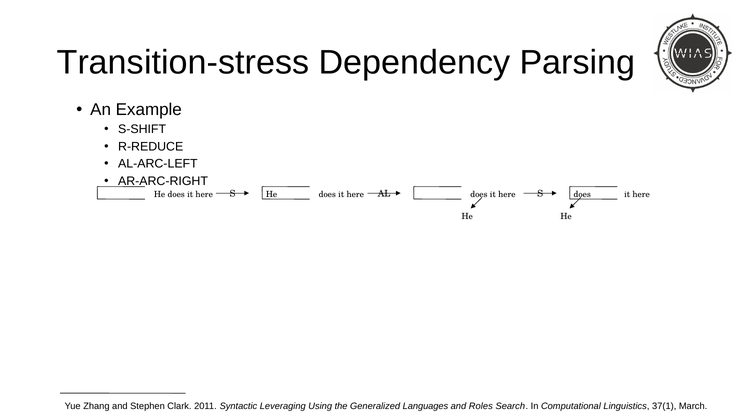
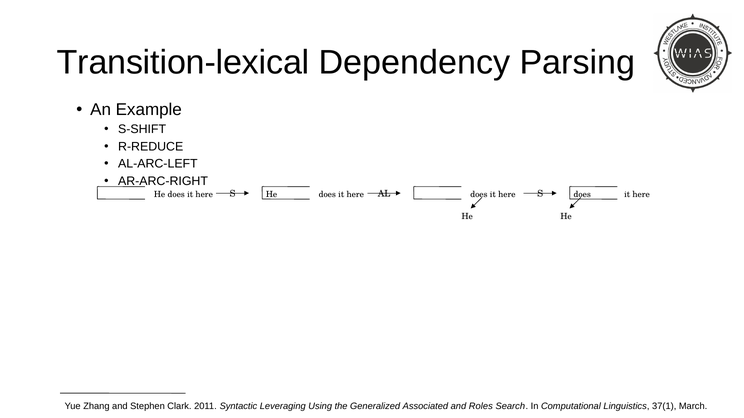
Transition-stress: Transition-stress -> Transition-lexical (183, 63)
Languages: Languages -> Associated (425, 407)
